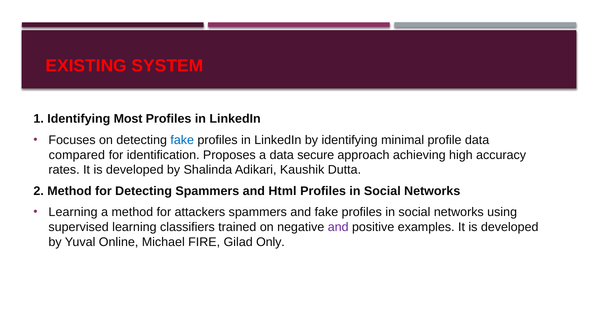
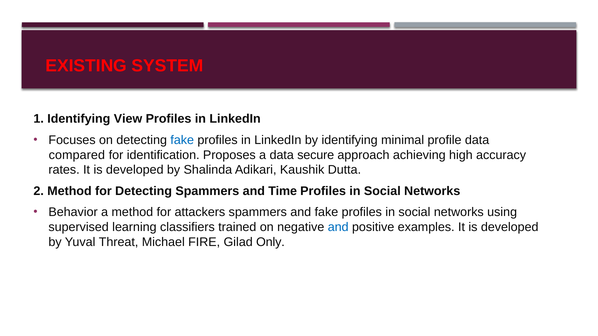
Most: Most -> View (128, 119)
Html: Html -> Time (283, 191)
Learning: Learning -> Behavior (73, 212)
and colour: purple -> blue (338, 227)
Online: Online -> Threat (119, 242)
